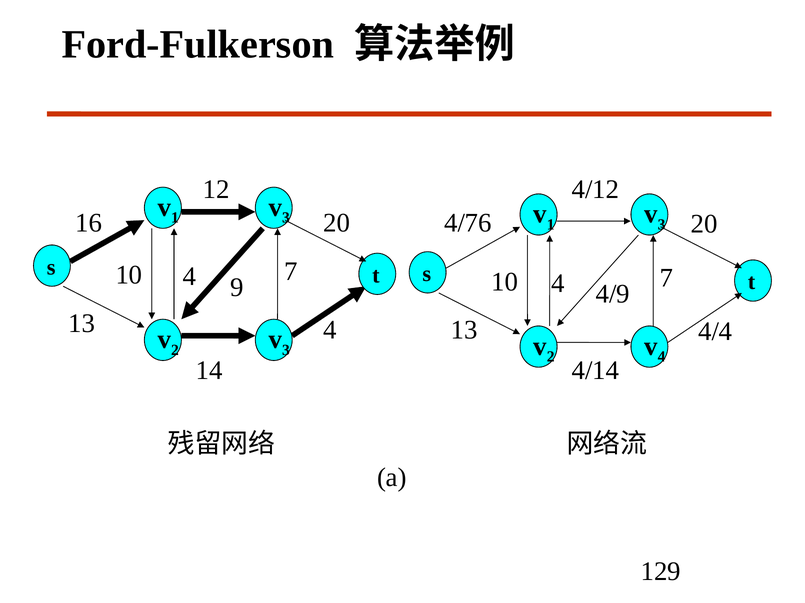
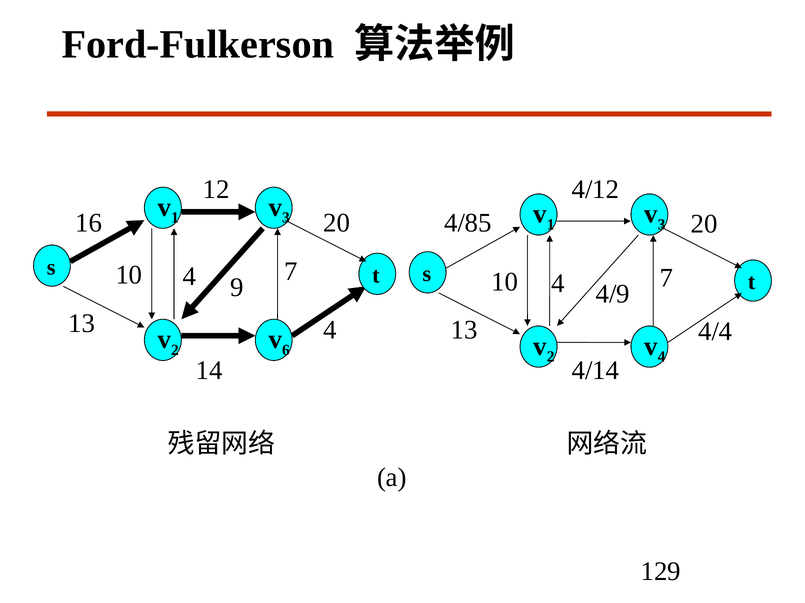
4/76: 4/76 -> 4/85 (468, 223)
3: 3 -> 6 (286, 350)
